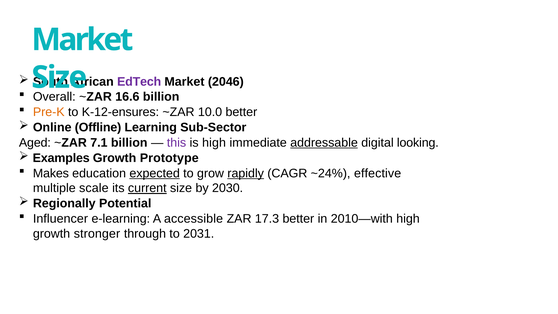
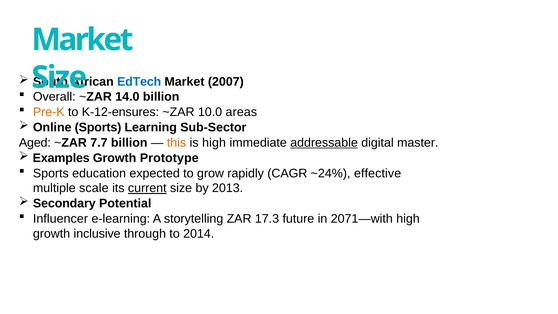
EdTech colour: purple -> blue (139, 82)
2046: 2046 -> 2007 (226, 82)
16.6: 16.6 -> 14.0 (127, 97)
10.0 better: better -> areas (241, 112)
Online Offline: Offline -> Sports (98, 127)
7.1: 7.1 -> 7.7 (99, 143)
this colour: purple -> orange (177, 143)
looking: looking -> master (418, 143)
Makes: Makes -> Sports (51, 173)
expected underline: present -> none (155, 173)
rapidly underline: present -> none (246, 173)
2030: 2030 -> 2013 (228, 188)
Regionally: Regionally -> Secondary (64, 203)
accessible: accessible -> storytelling (194, 219)
17.3 better: better -> future (298, 219)
2010—with: 2010—with -> 2071—with (362, 219)
stronger: stronger -> inclusive (97, 233)
2031: 2031 -> 2014 (199, 233)
